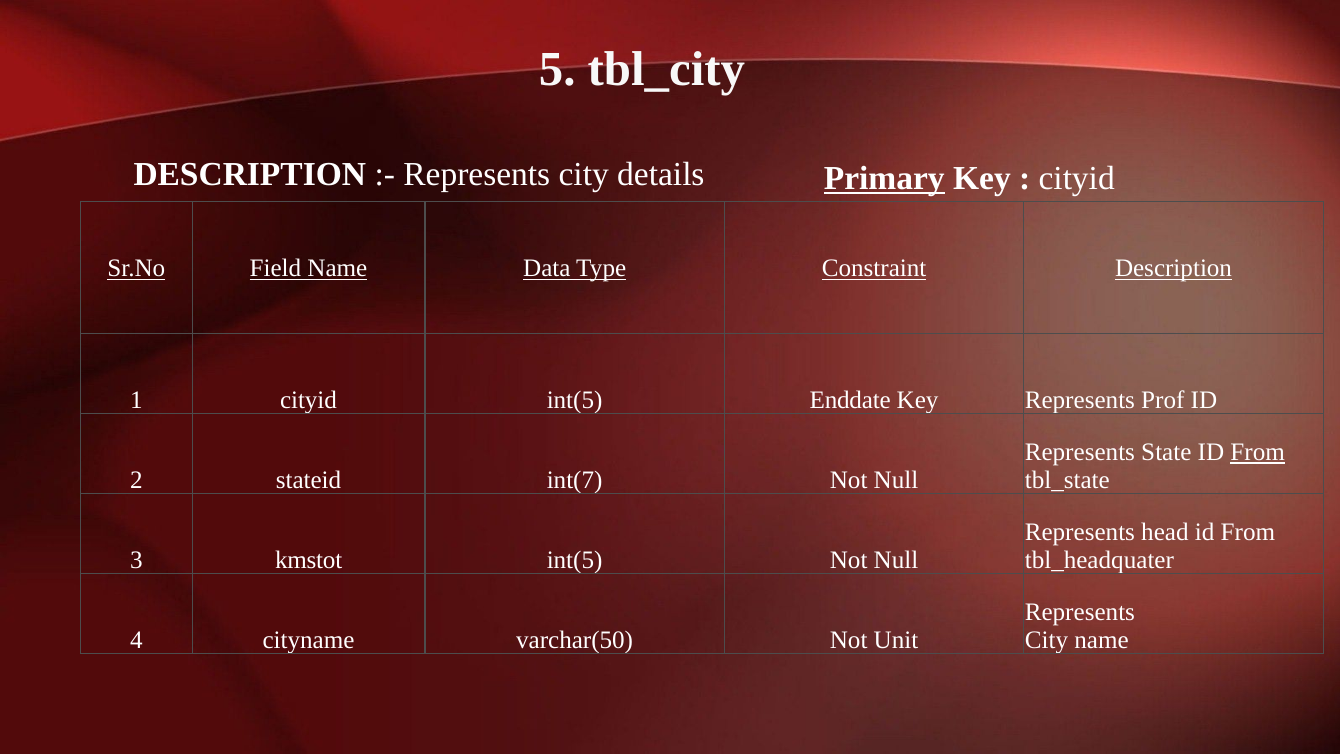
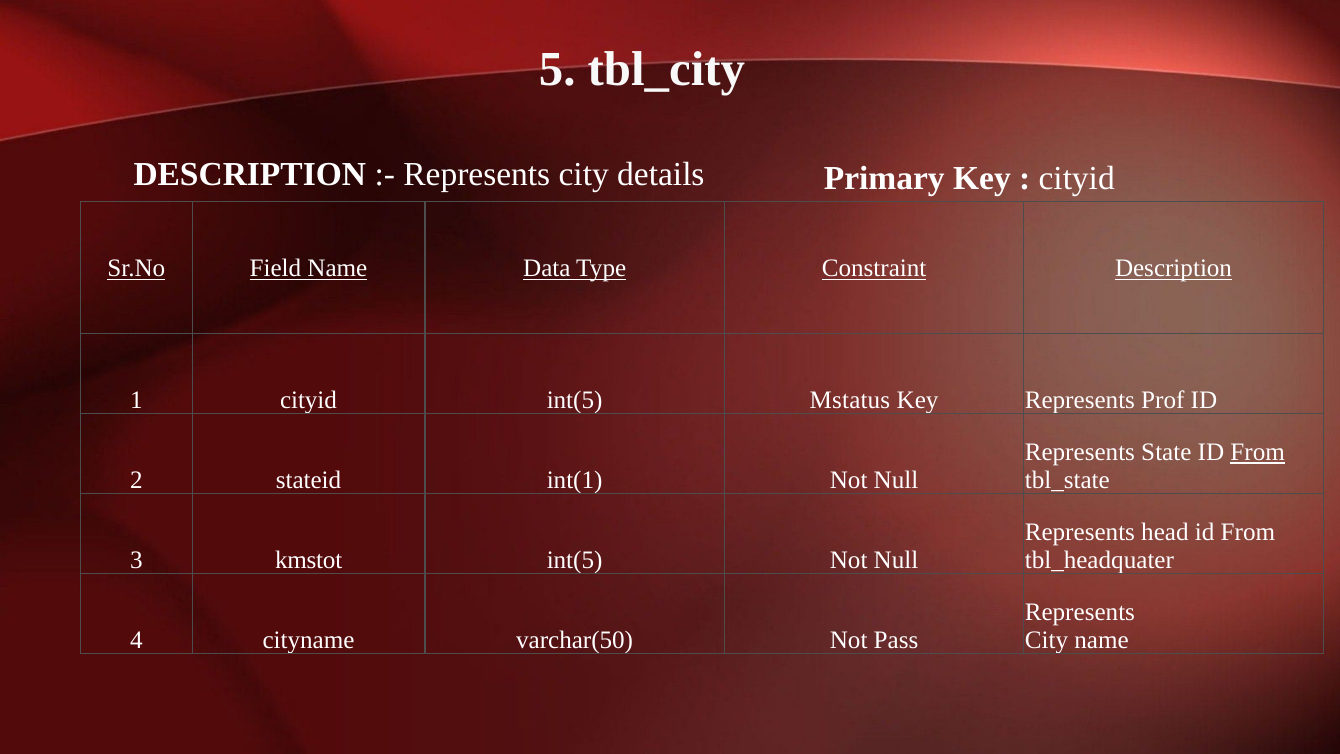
Primary underline: present -> none (884, 178)
Enddate: Enddate -> Mstatus (850, 400)
int(7: int(7 -> int(1 (575, 480)
Unit: Unit -> Pass (896, 640)
